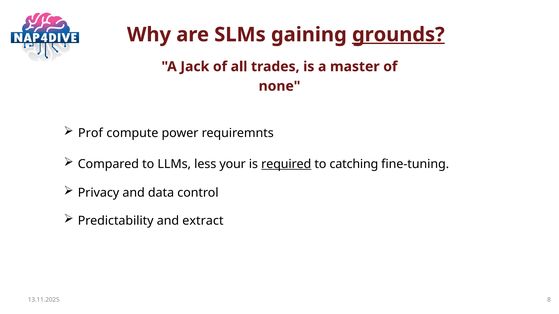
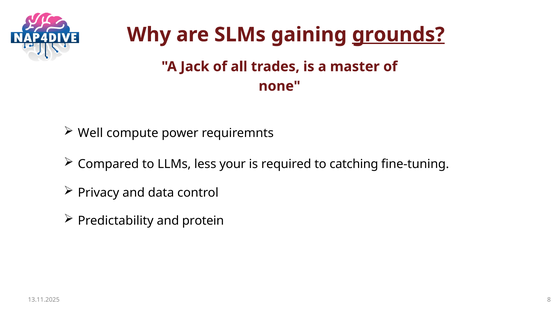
Prof: Prof -> Well (90, 133)
required underline: present -> none (286, 164)
extract: extract -> protein (203, 221)
